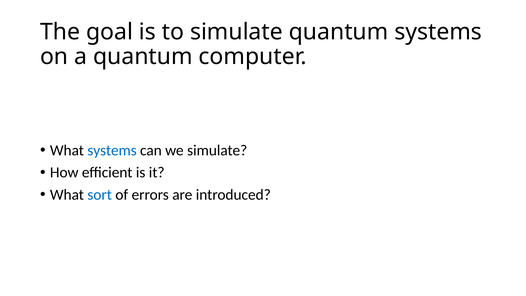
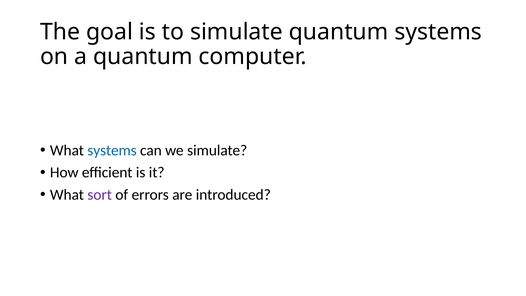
sort colour: blue -> purple (100, 195)
